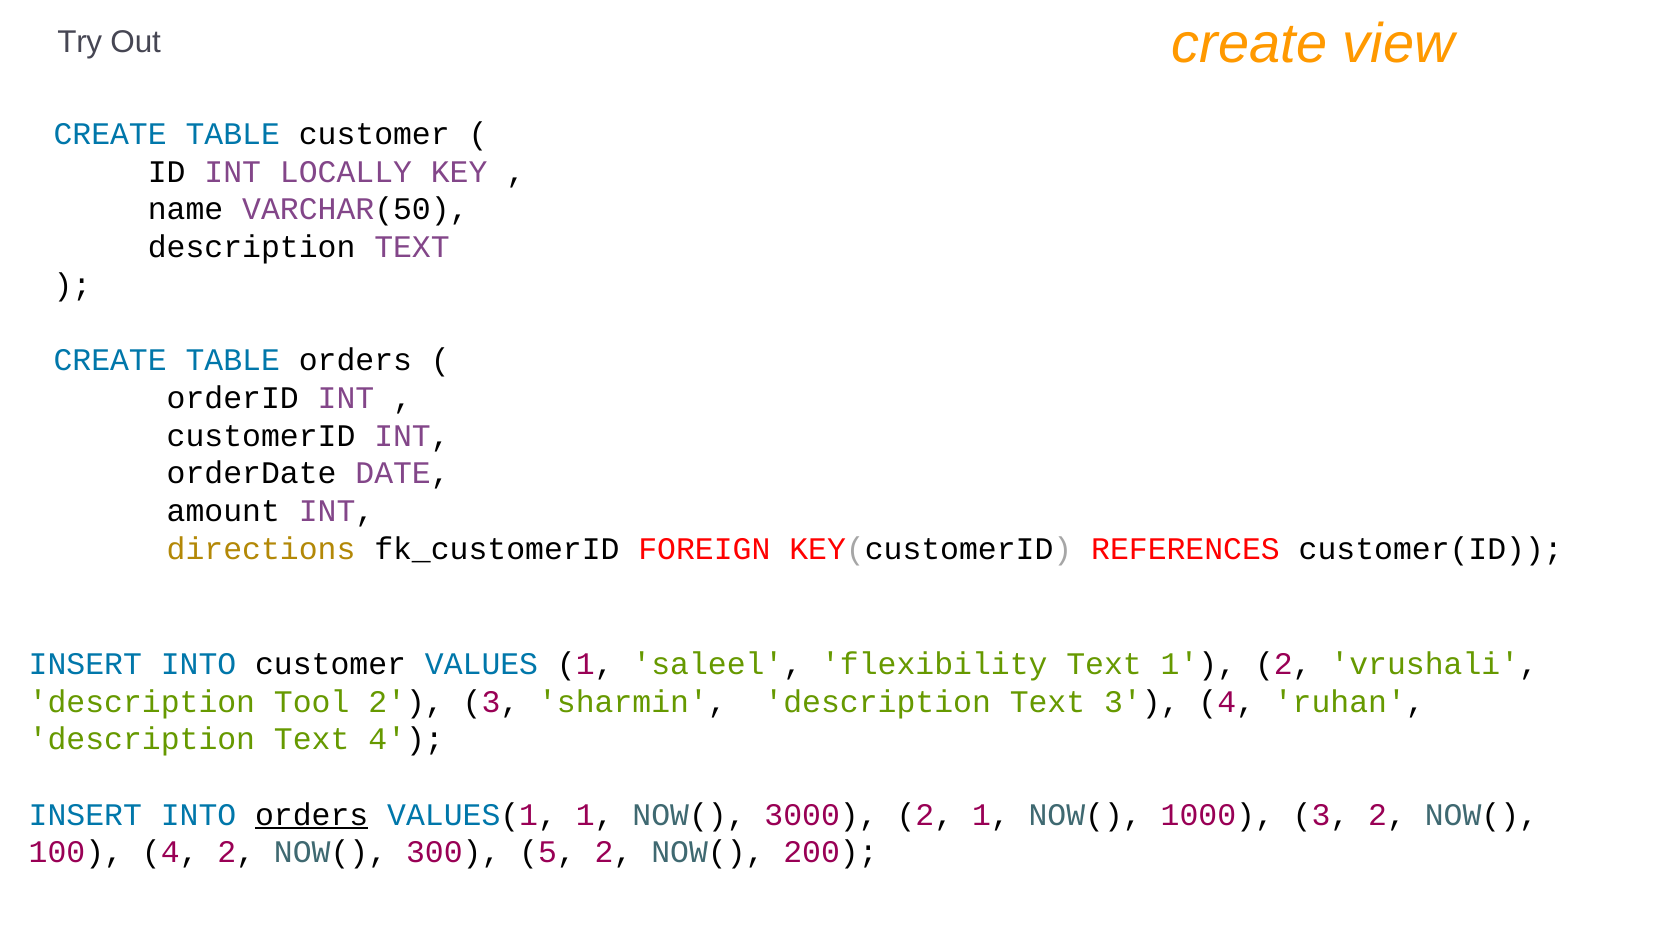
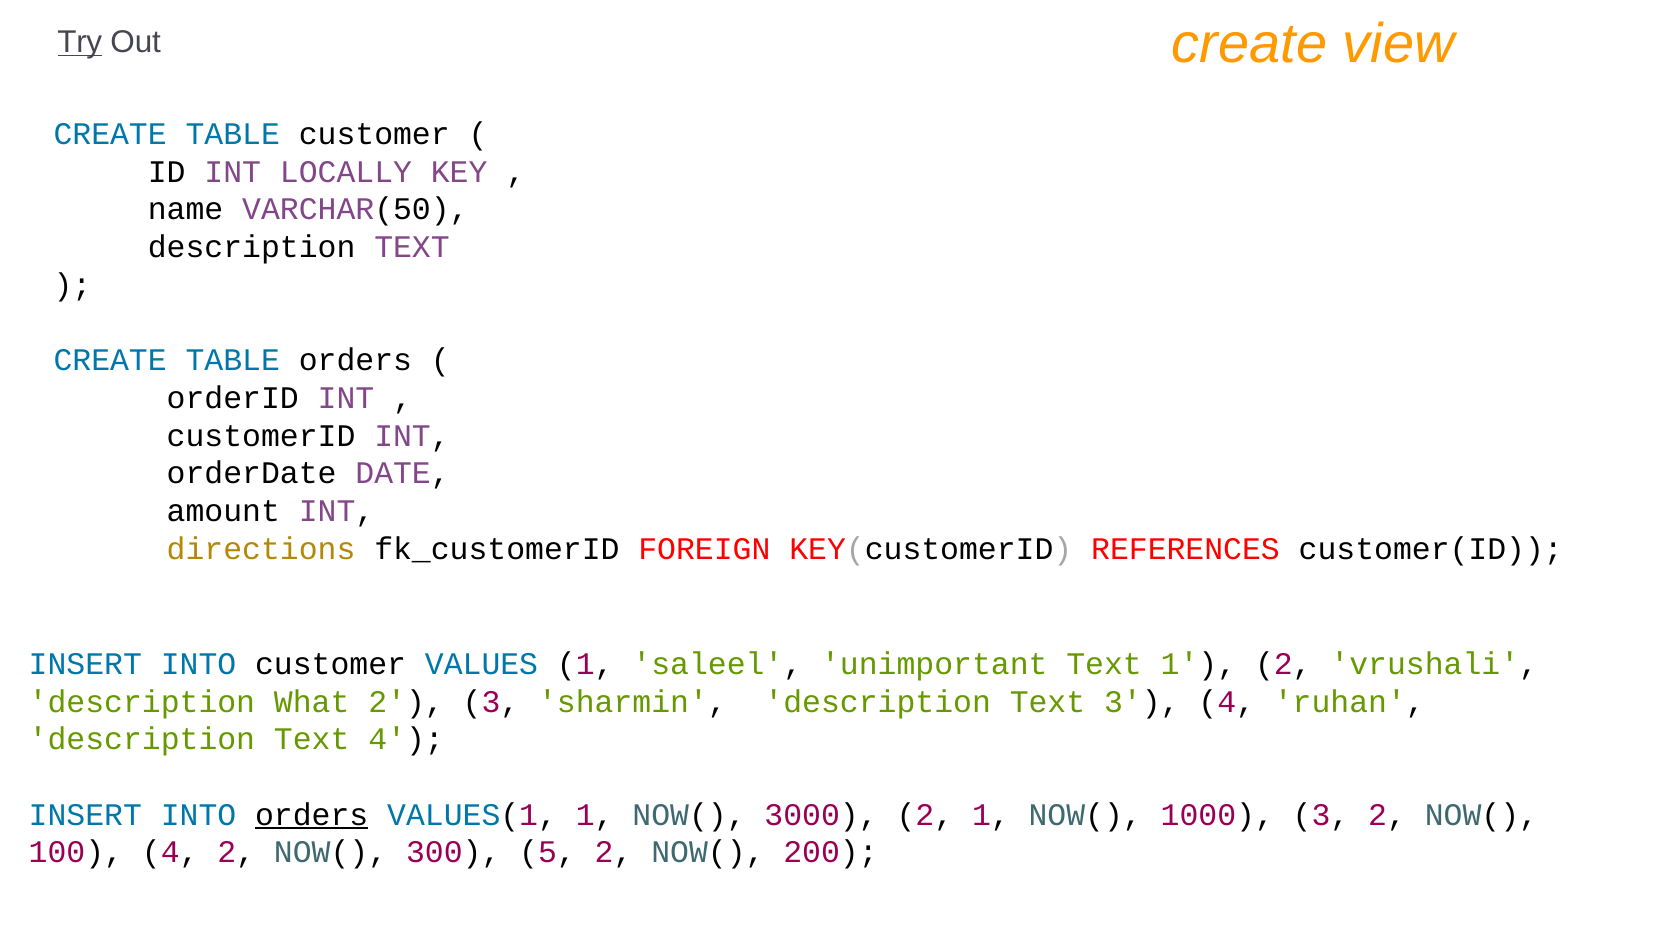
Try underline: none -> present (80, 42)
flexibility: flexibility -> unimportant (934, 664)
Tool: Tool -> What (312, 702)
